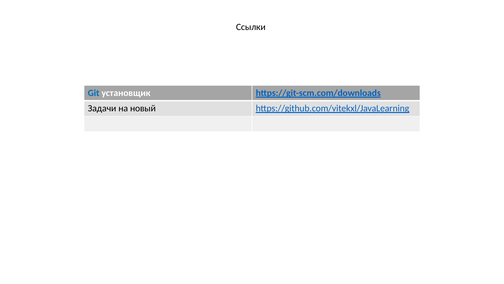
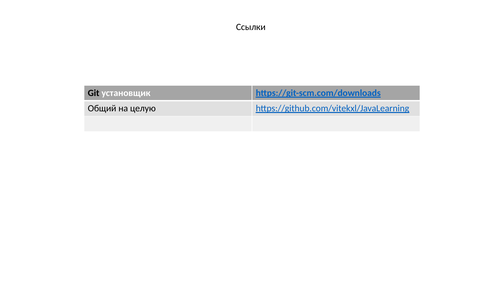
Git colour: blue -> black (94, 93)
Задачи: Задачи -> Общий (102, 108)
новый: новый -> целую (143, 108)
